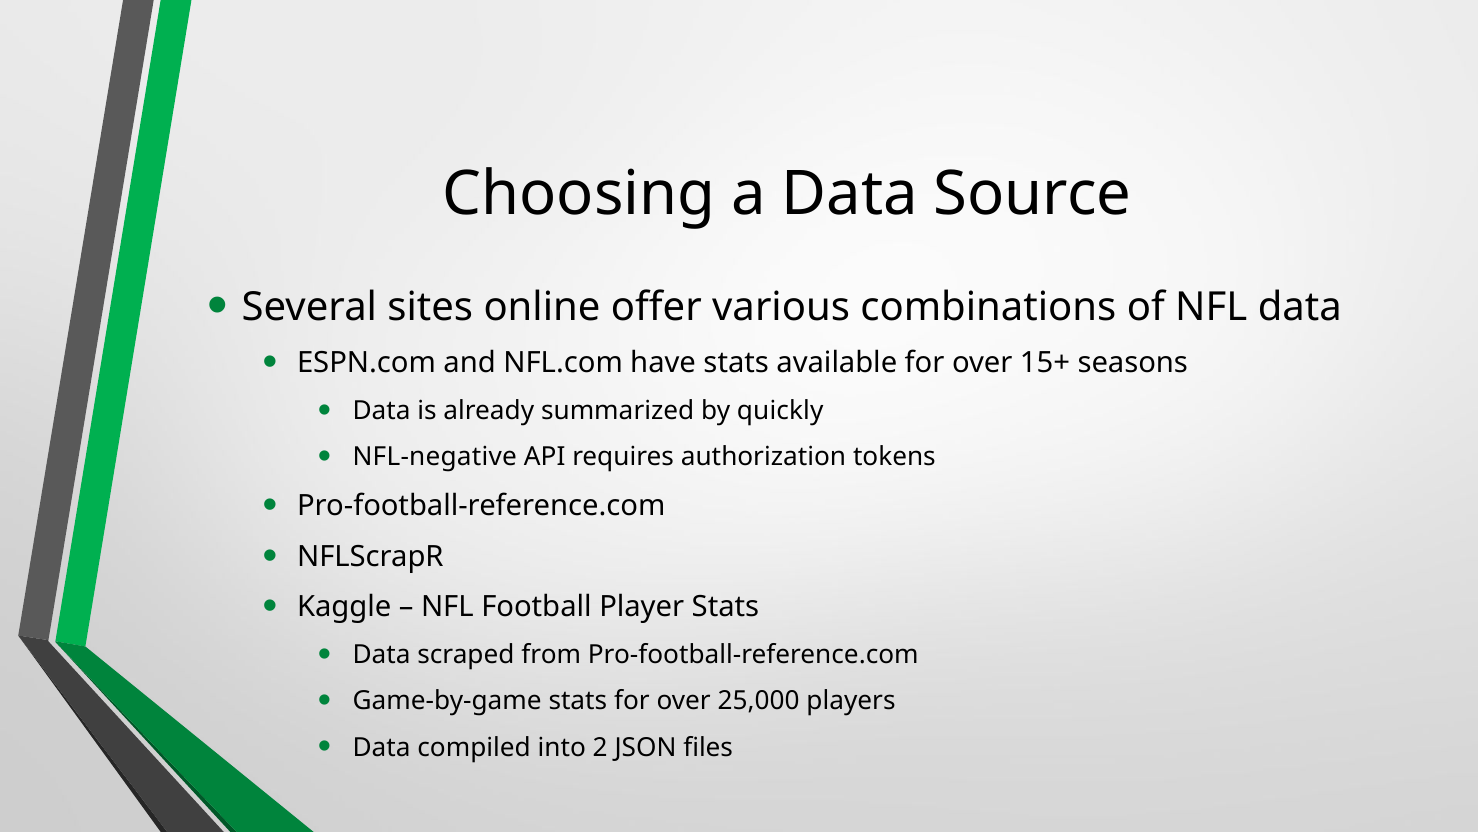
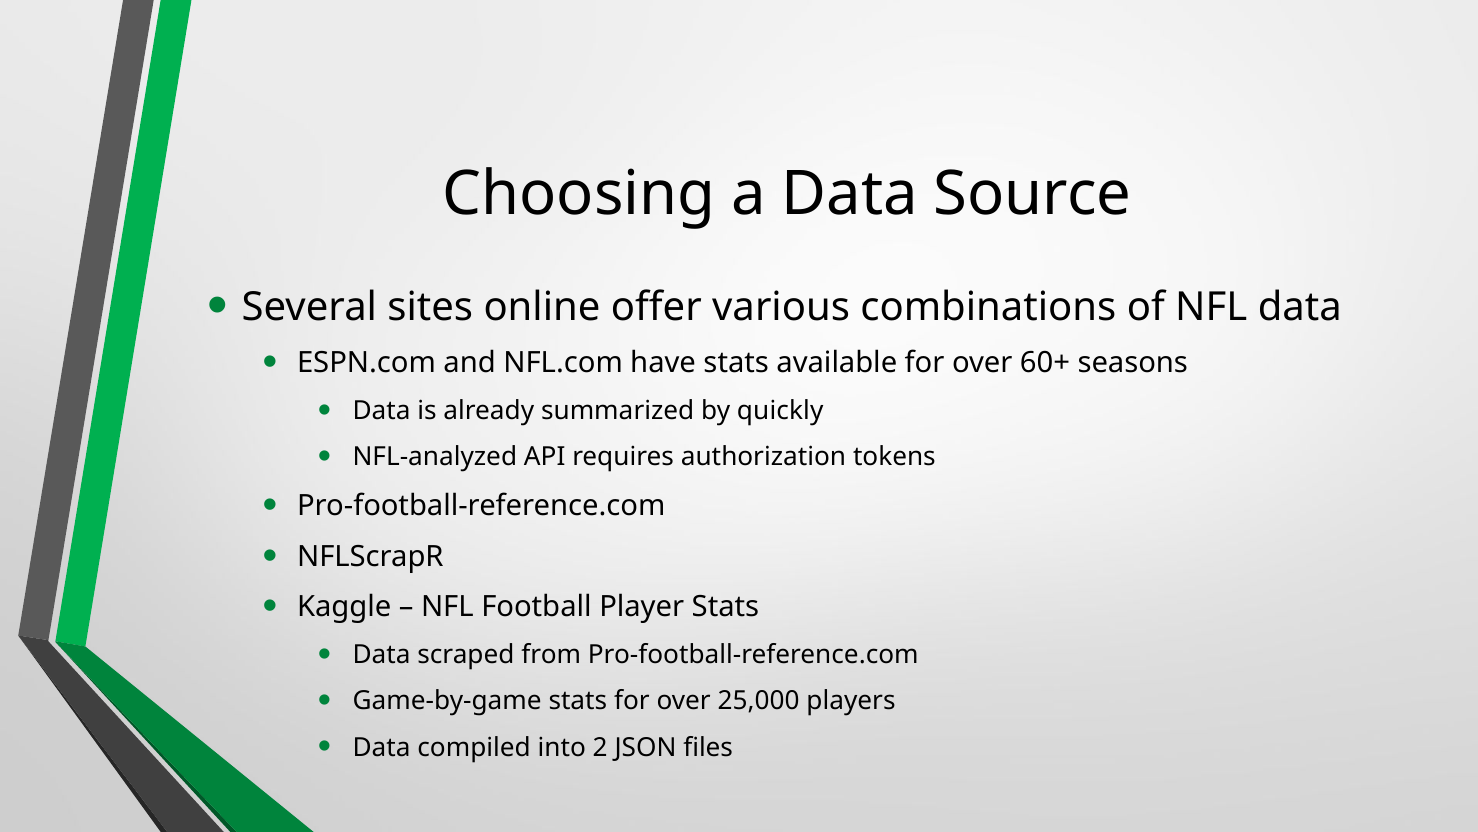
15+: 15+ -> 60+ (1045, 363)
NFL-negative: NFL-negative -> NFL-analyzed (435, 457)
